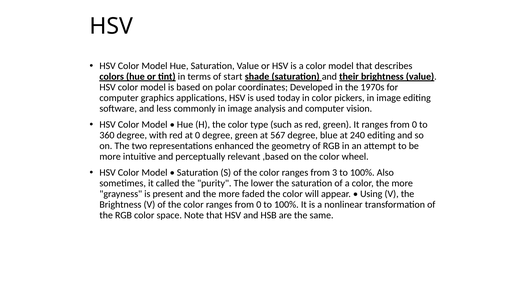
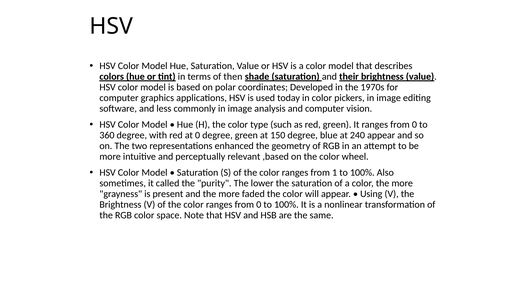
start: start -> then (233, 77)
567: 567 -> 150 (278, 135)
240 editing: editing -> appear (381, 135)
3: 3 -> 1 (335, 173)
